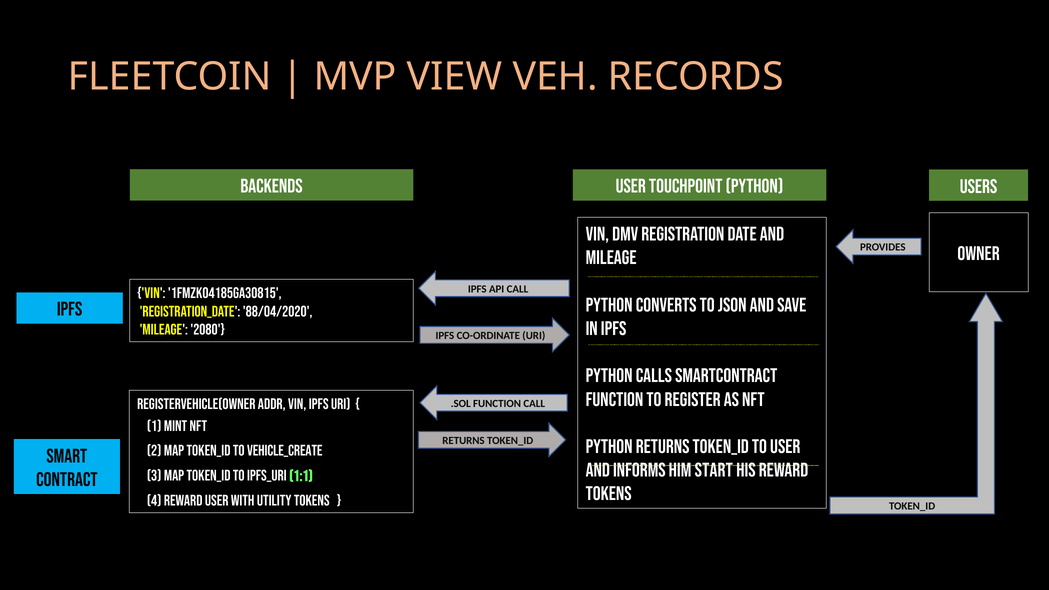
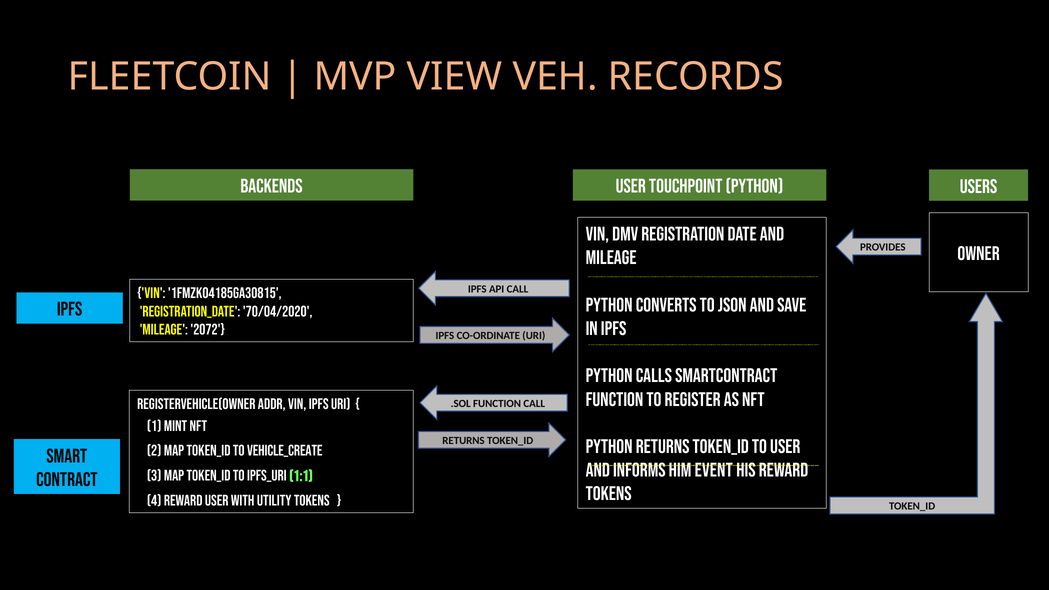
88/04/2020: 88/04/2020 -> 70/04/2020 (278, 312)
2080: 2080 -> 2072 (208, 330)
START: START -> EVENT (714, 470)
